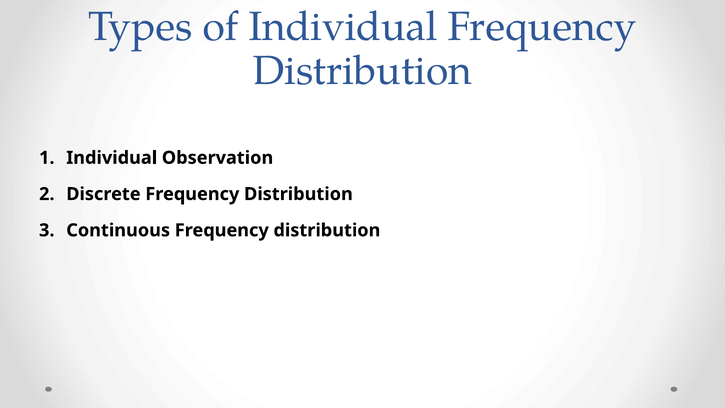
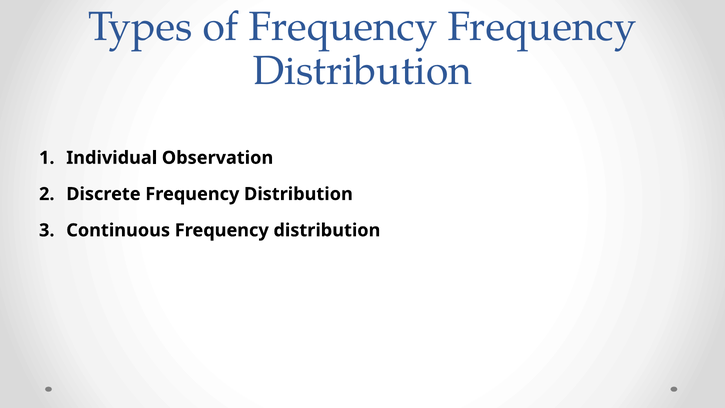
of Individual: Individual -> Frequency (343, 27)
